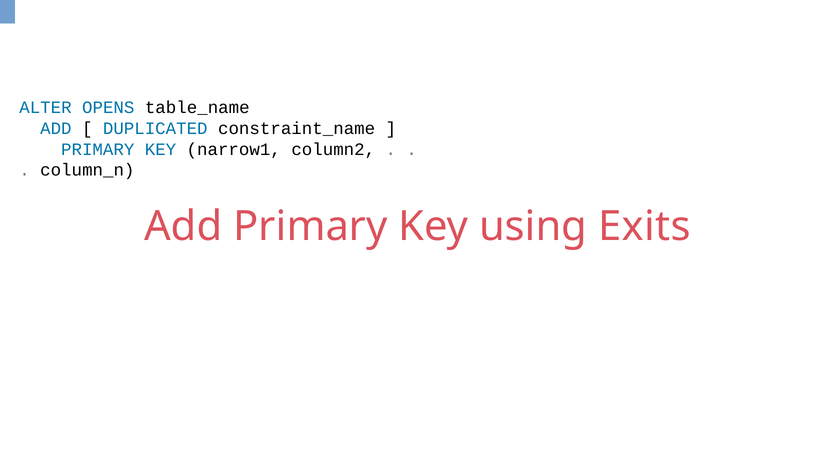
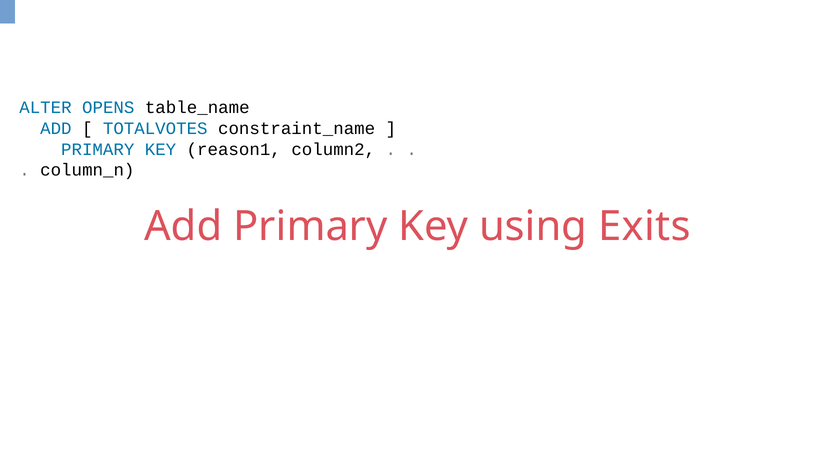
DUPLICATED: DUPLICATED -> TOTALVOTES (155, 128)
narrow1: narrow1 -> reason1 (234, 149)
